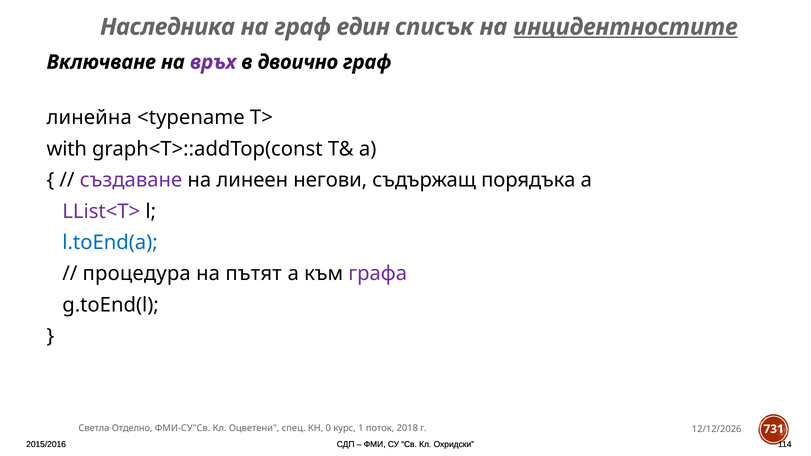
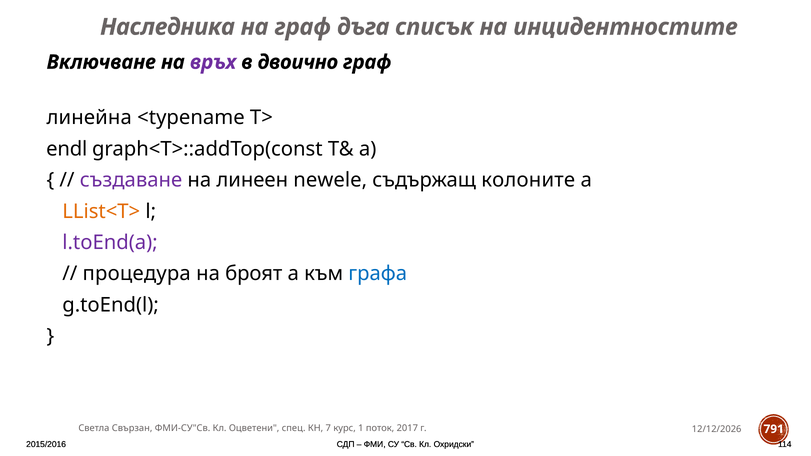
един: един -> дъга (363, 27)
инцидентностите underline: present -> none (625, 27)
with: with -> endl (67, 149)
негови: негови -> newele (330, 180)
порядъка: порядъка -> колоните (528, 180)
LList<T> colour: purple -> orange (101, 211)
l.toEnd(a colour: blue -> purple (110, 243)
пътят: пътят -> броят (254, 274)
графа colour: purple -> blue (378, 274)
Отделно: Отделно -> Свързан (132, 428)
0: 0 -> 7 (328, 428)
2018: 2018 -> 2017 (407, 428)
731: 731 -> 791 (774, 429)
